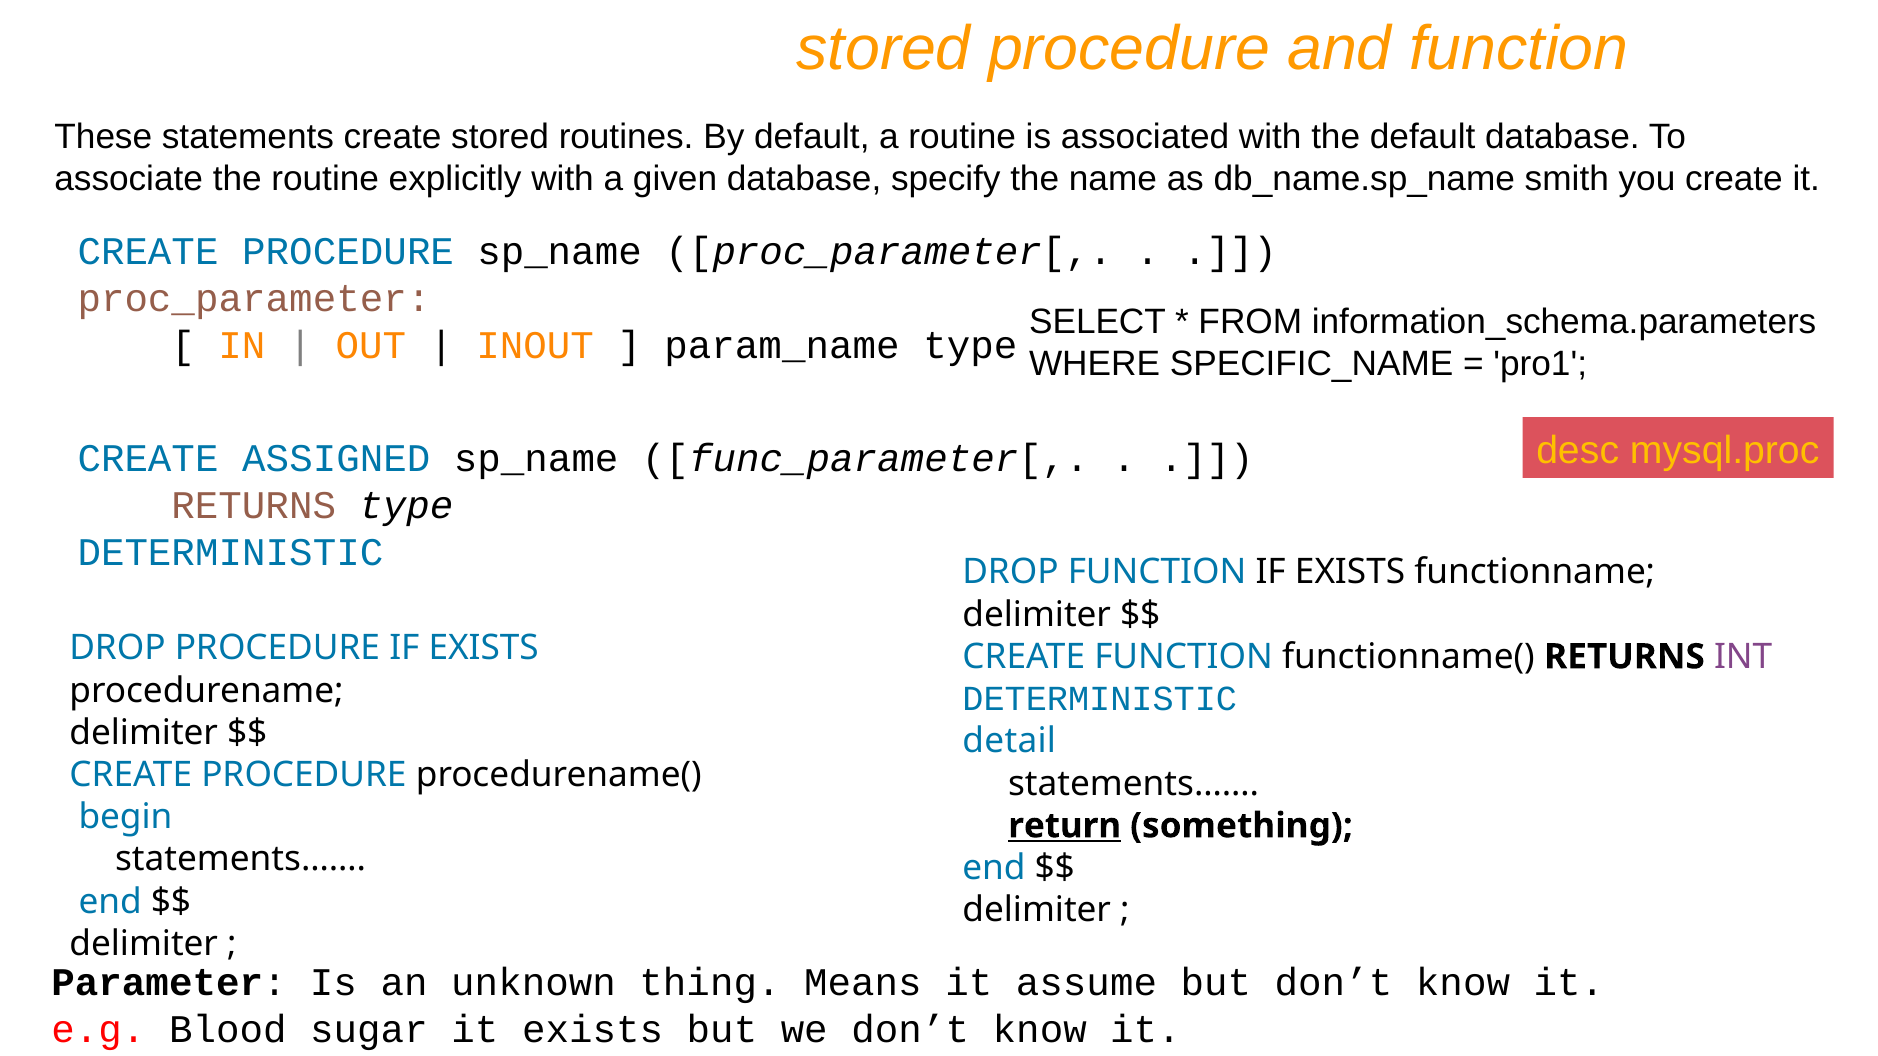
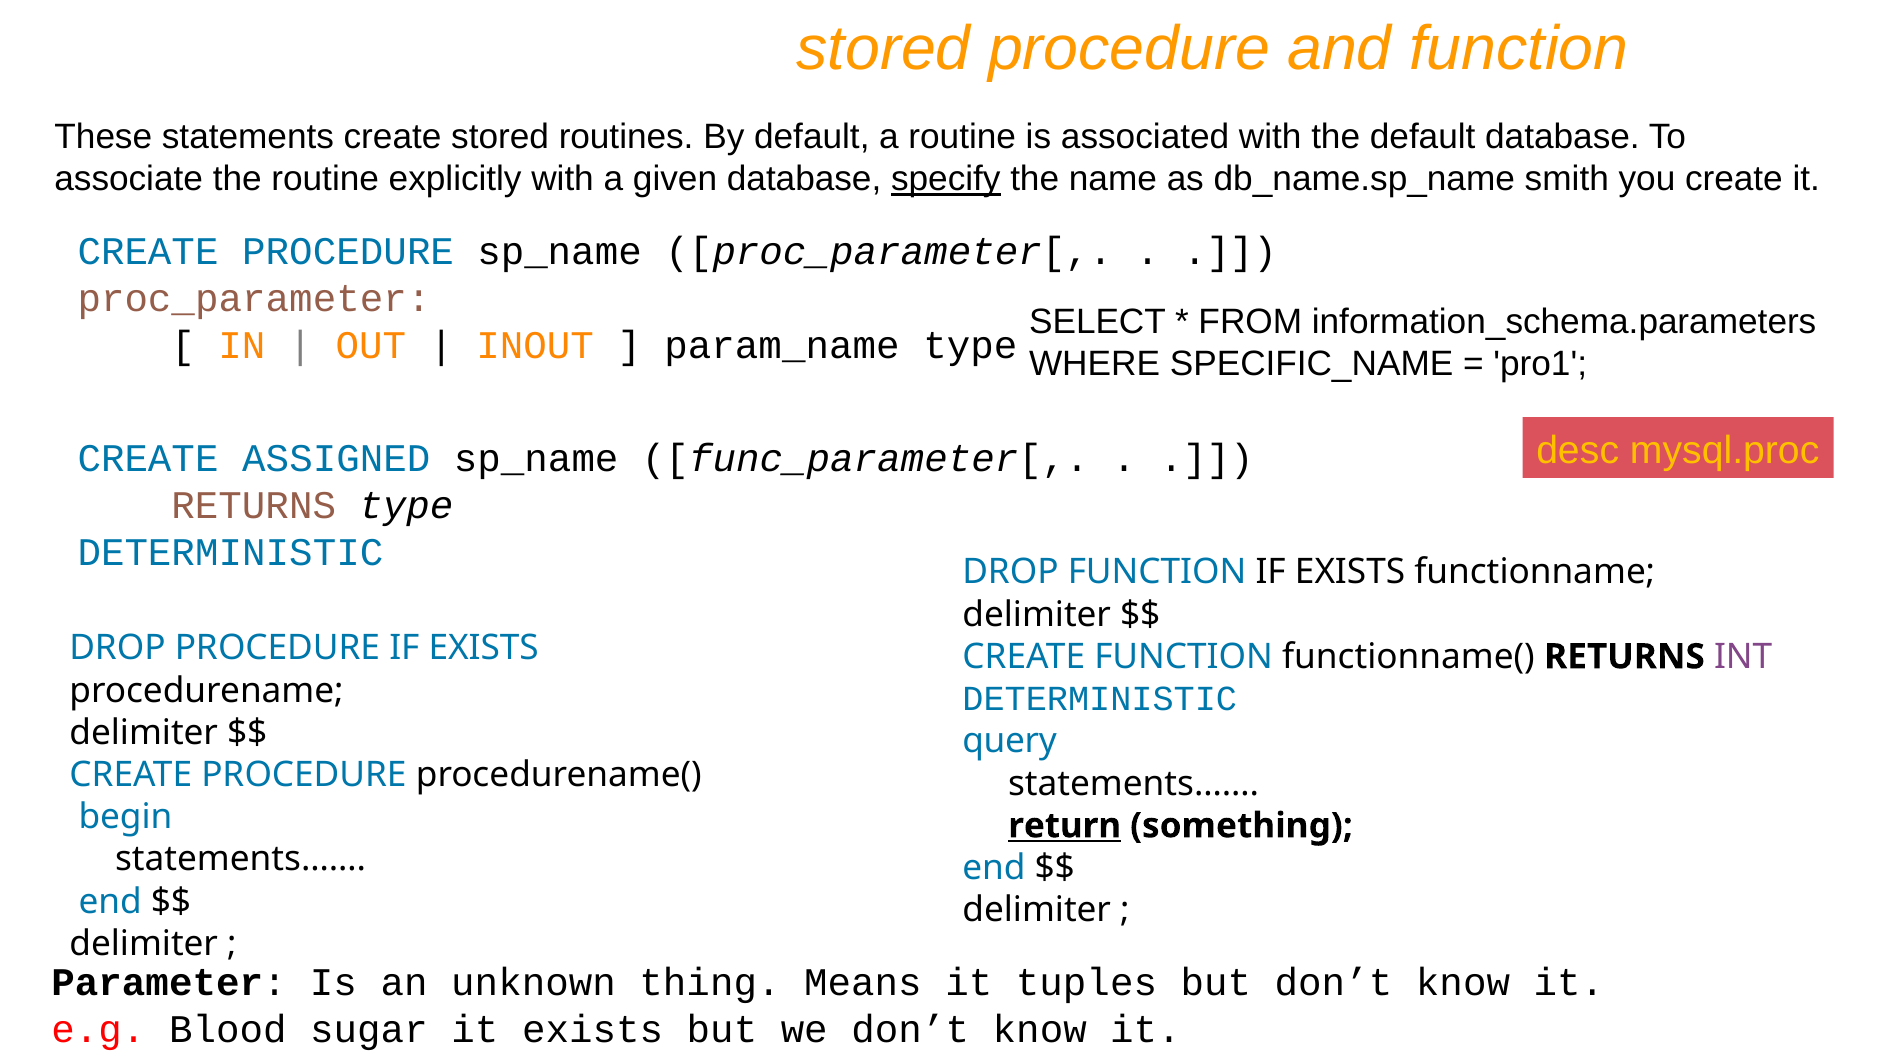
specify underline: none -> present (946, 179)
detail: detail -> query (1010, 741)
assume: assume -> tuples (1086, 983)
